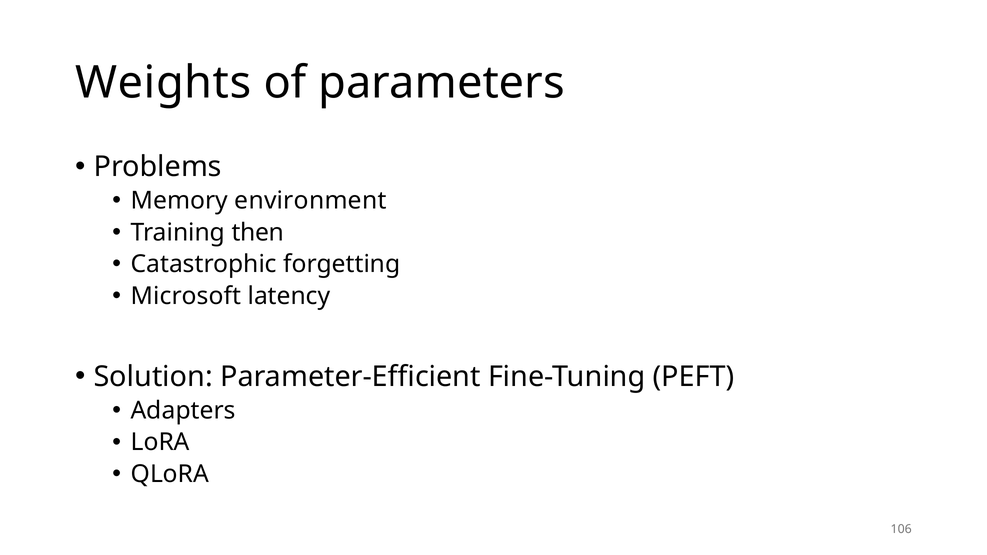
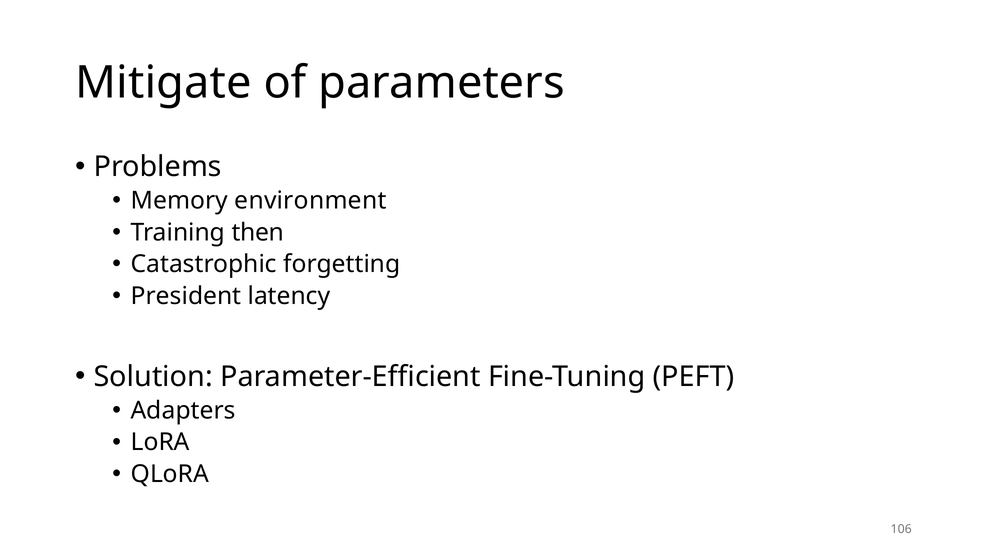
Weights: Weights -> Mitigate (163, 83)
Microsoft: Microsoft -> President (186, 296)
